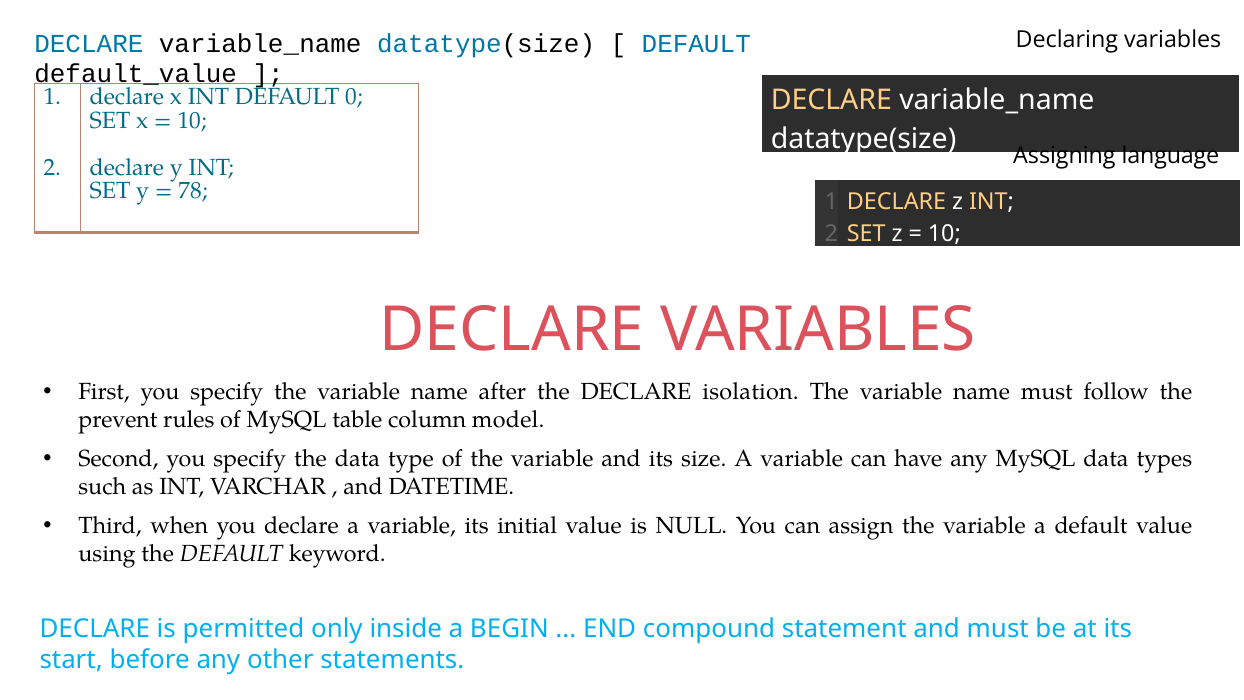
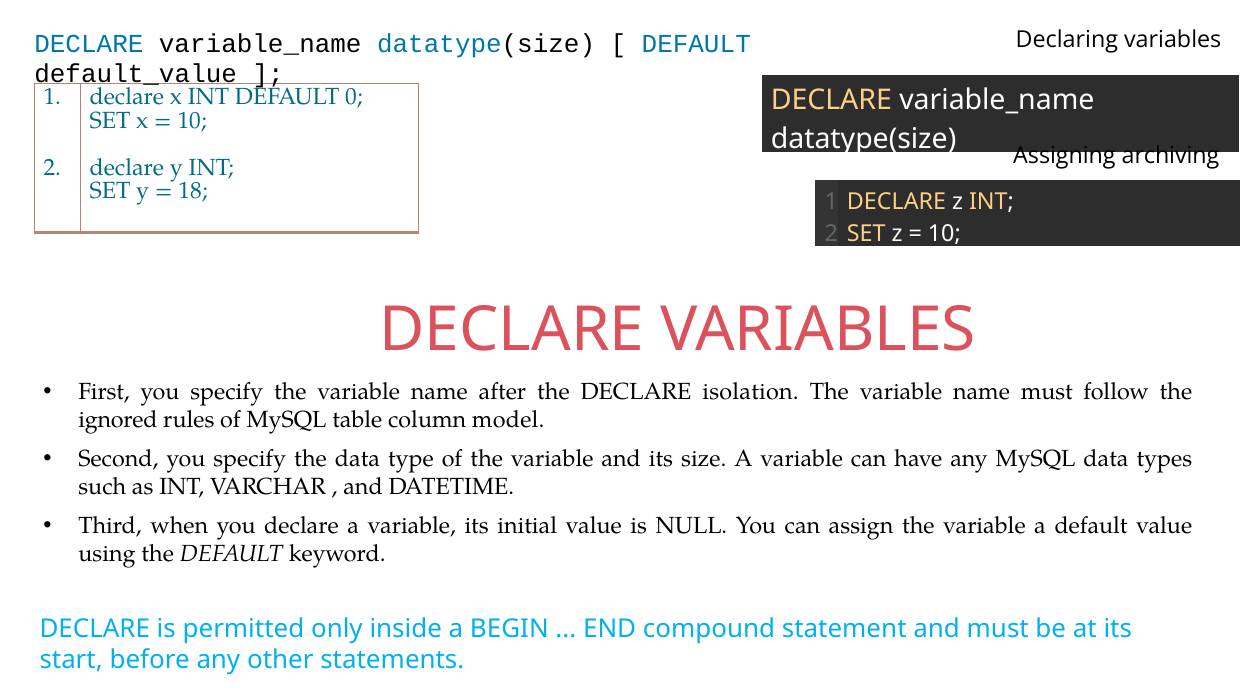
language: language -> archiving (1170, 155)
78: 78 -> 18 (193, 191)
prevent: prevent -> ignored (118, 420)
